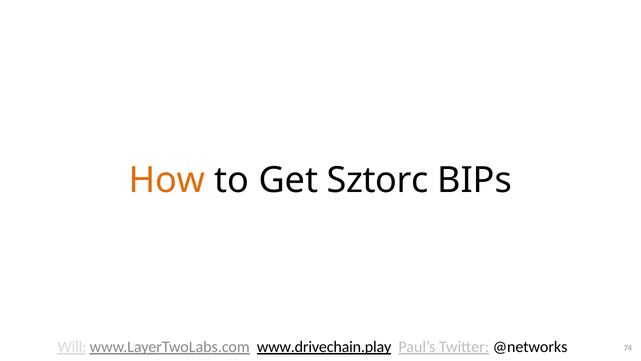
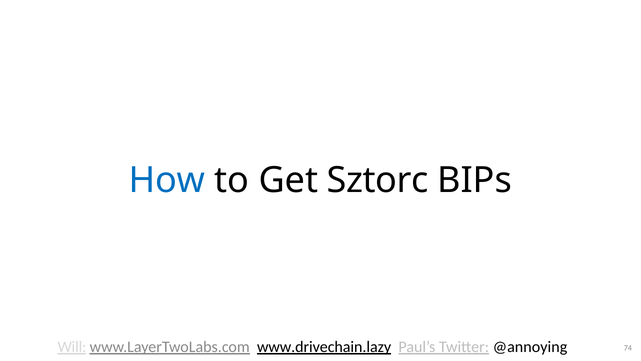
How colour: orange -> blue (167, 180)
www.drivechain.play: www.drivechain.play -> www.drivechain.lazy (324, 347)
@networks: @networks -> @annoying (530, 347)
